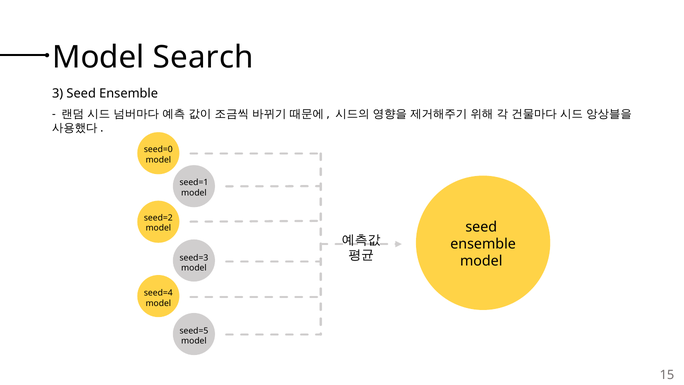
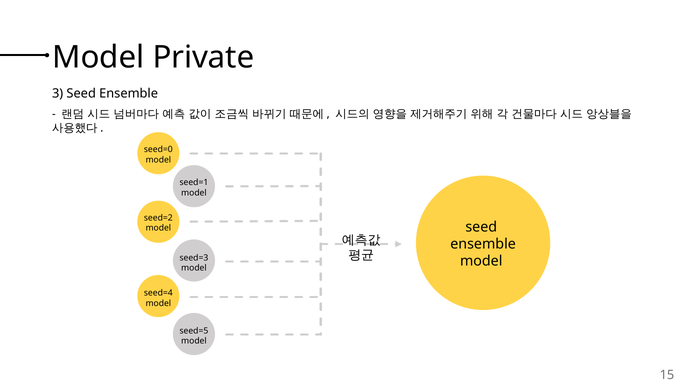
Search: Search -> Private (203, 57)
